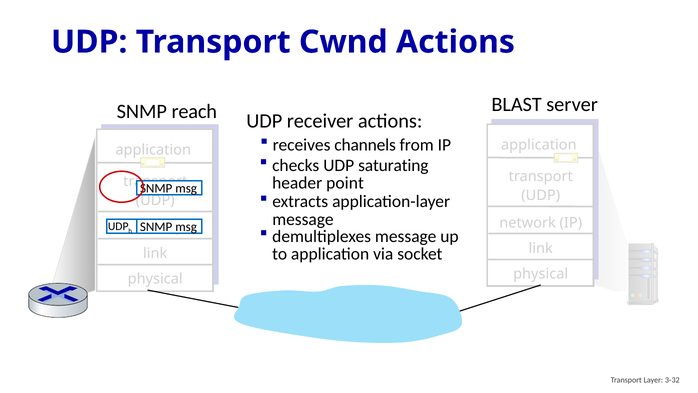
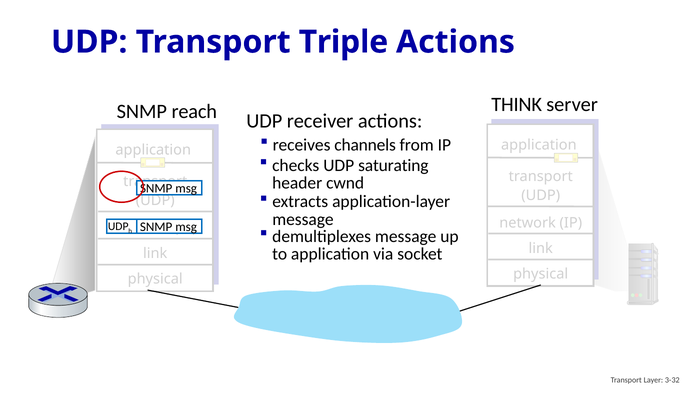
Cwnd: Cwnd -> Triple (343, 42)
BLAST: BLAST -> THINK (517, 104)
point: point -> cwnd (345, 183)
